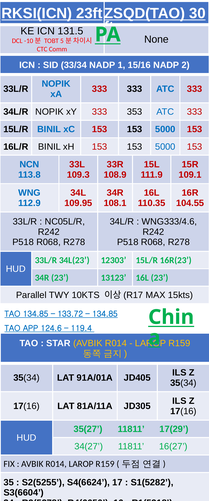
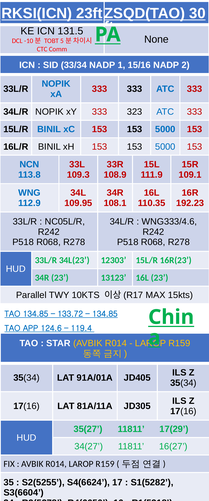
353: 353 -> 323 (135, 112)
104.55: 104.55 -> 192.23 (190, 203)
